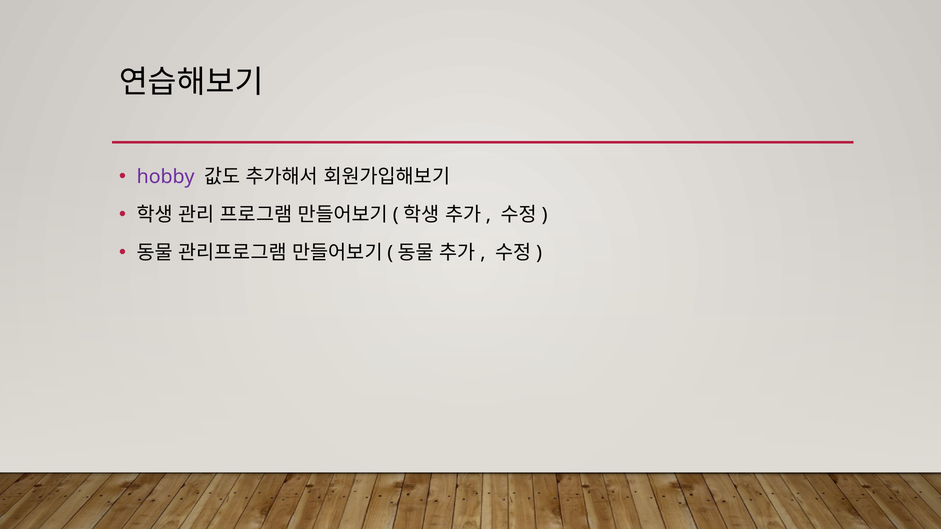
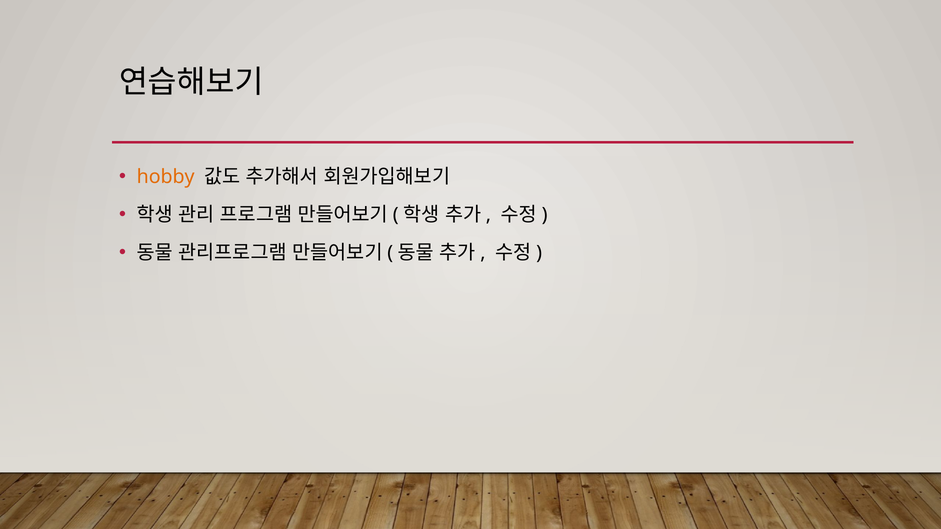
hobby colour: purple -> orange (166, 177)
